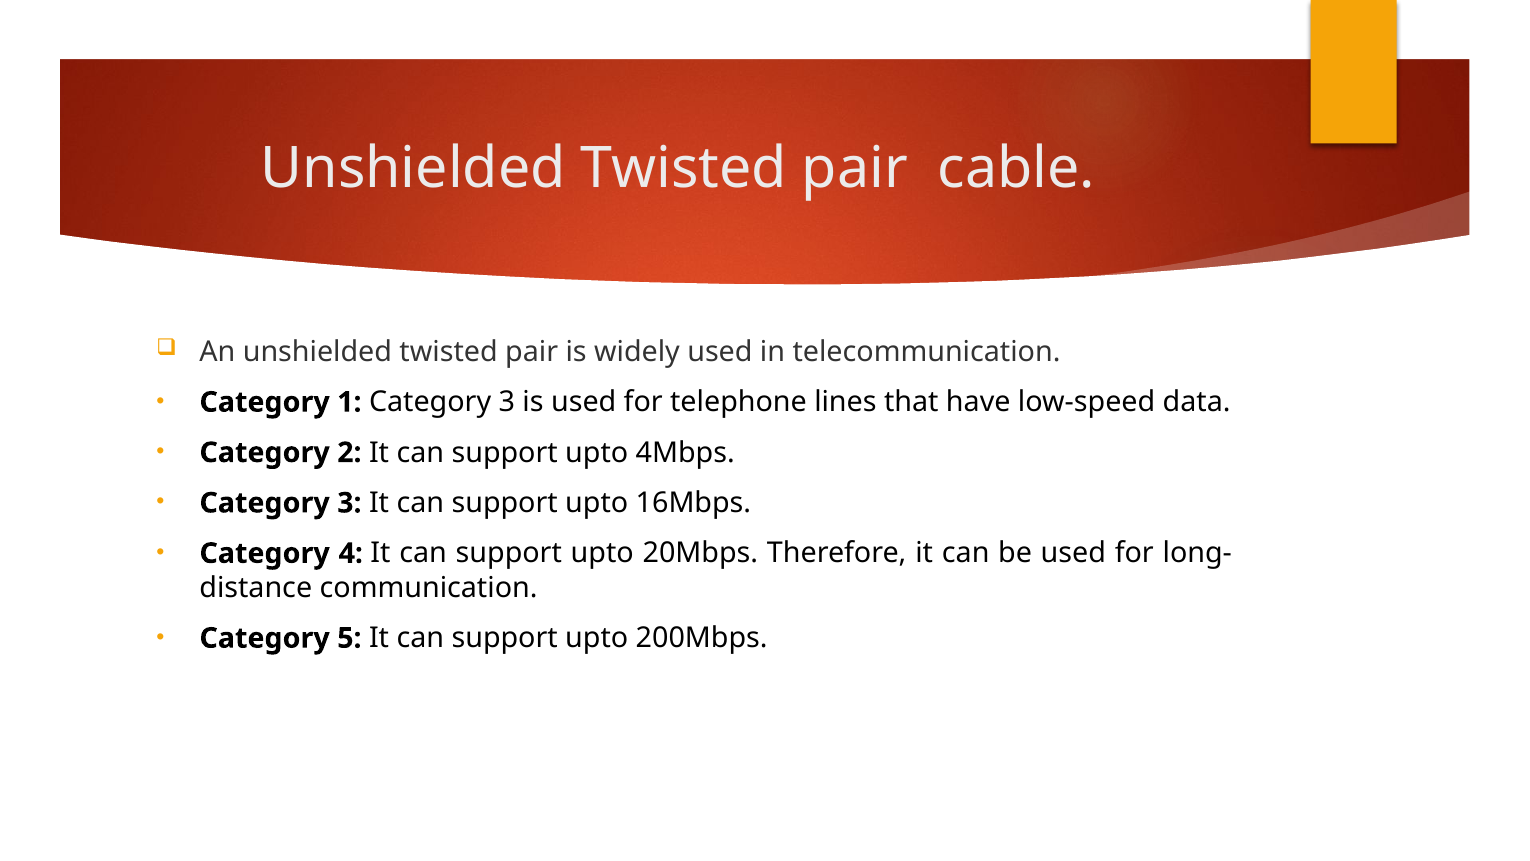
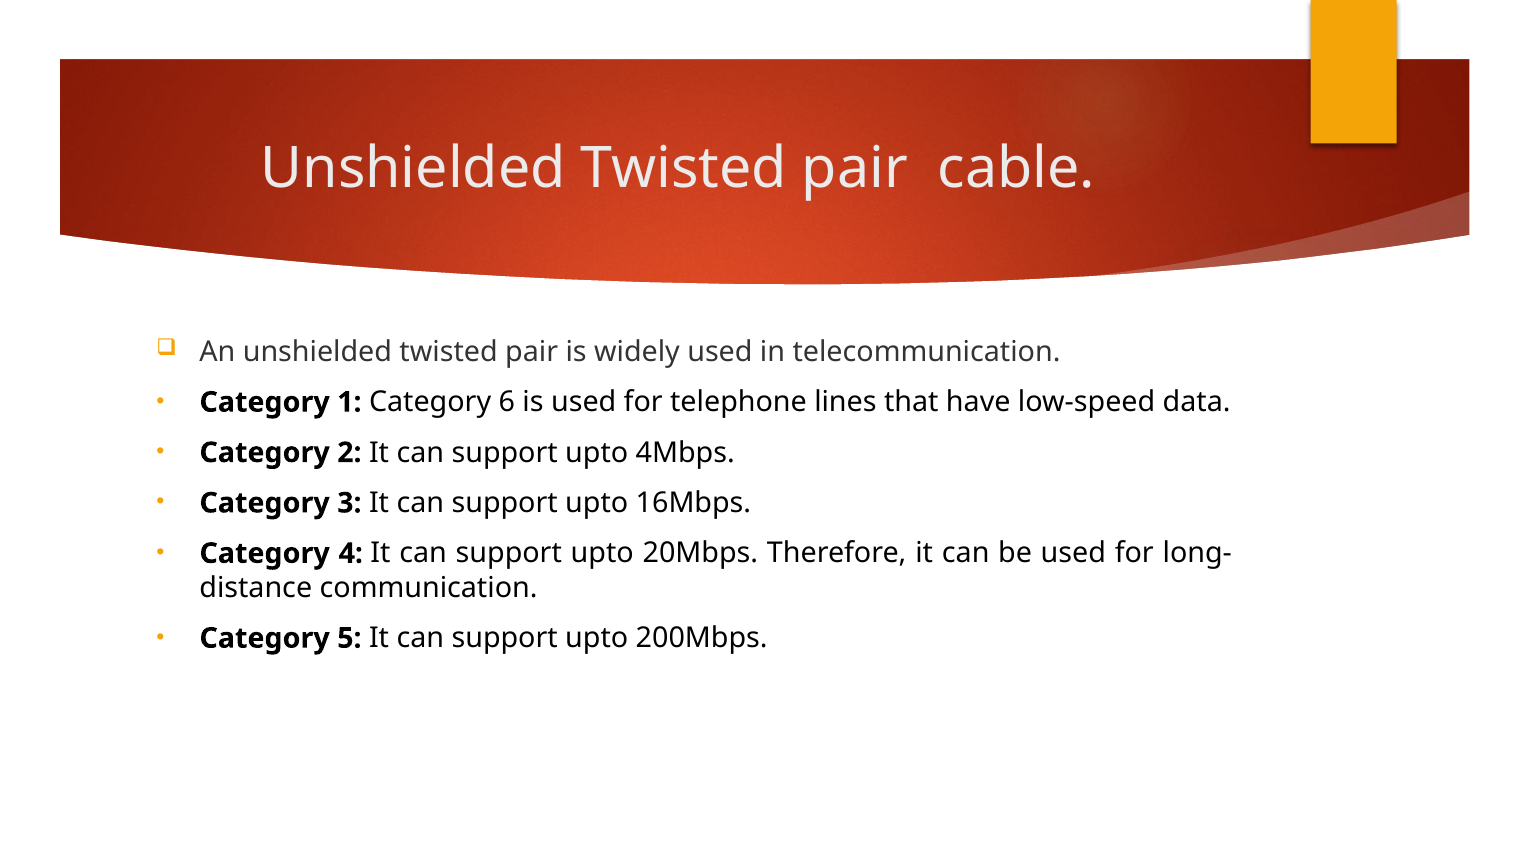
1 Category 3: 3 -> 6 (507, 402)
